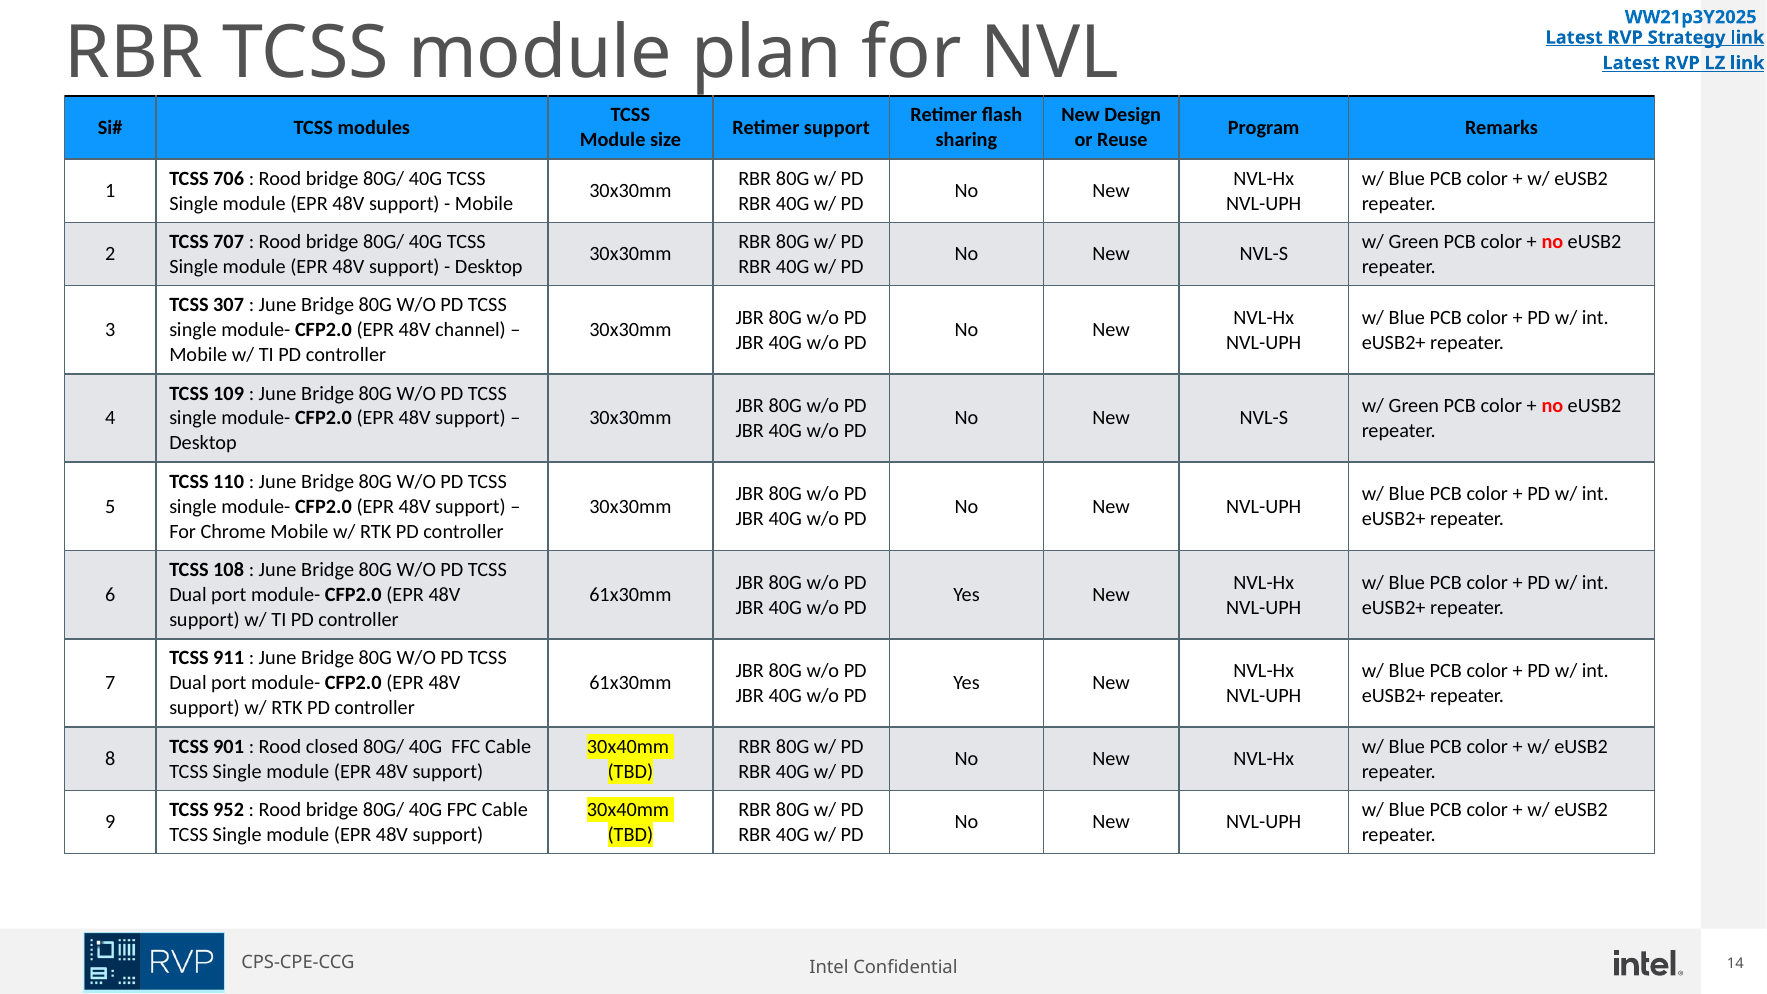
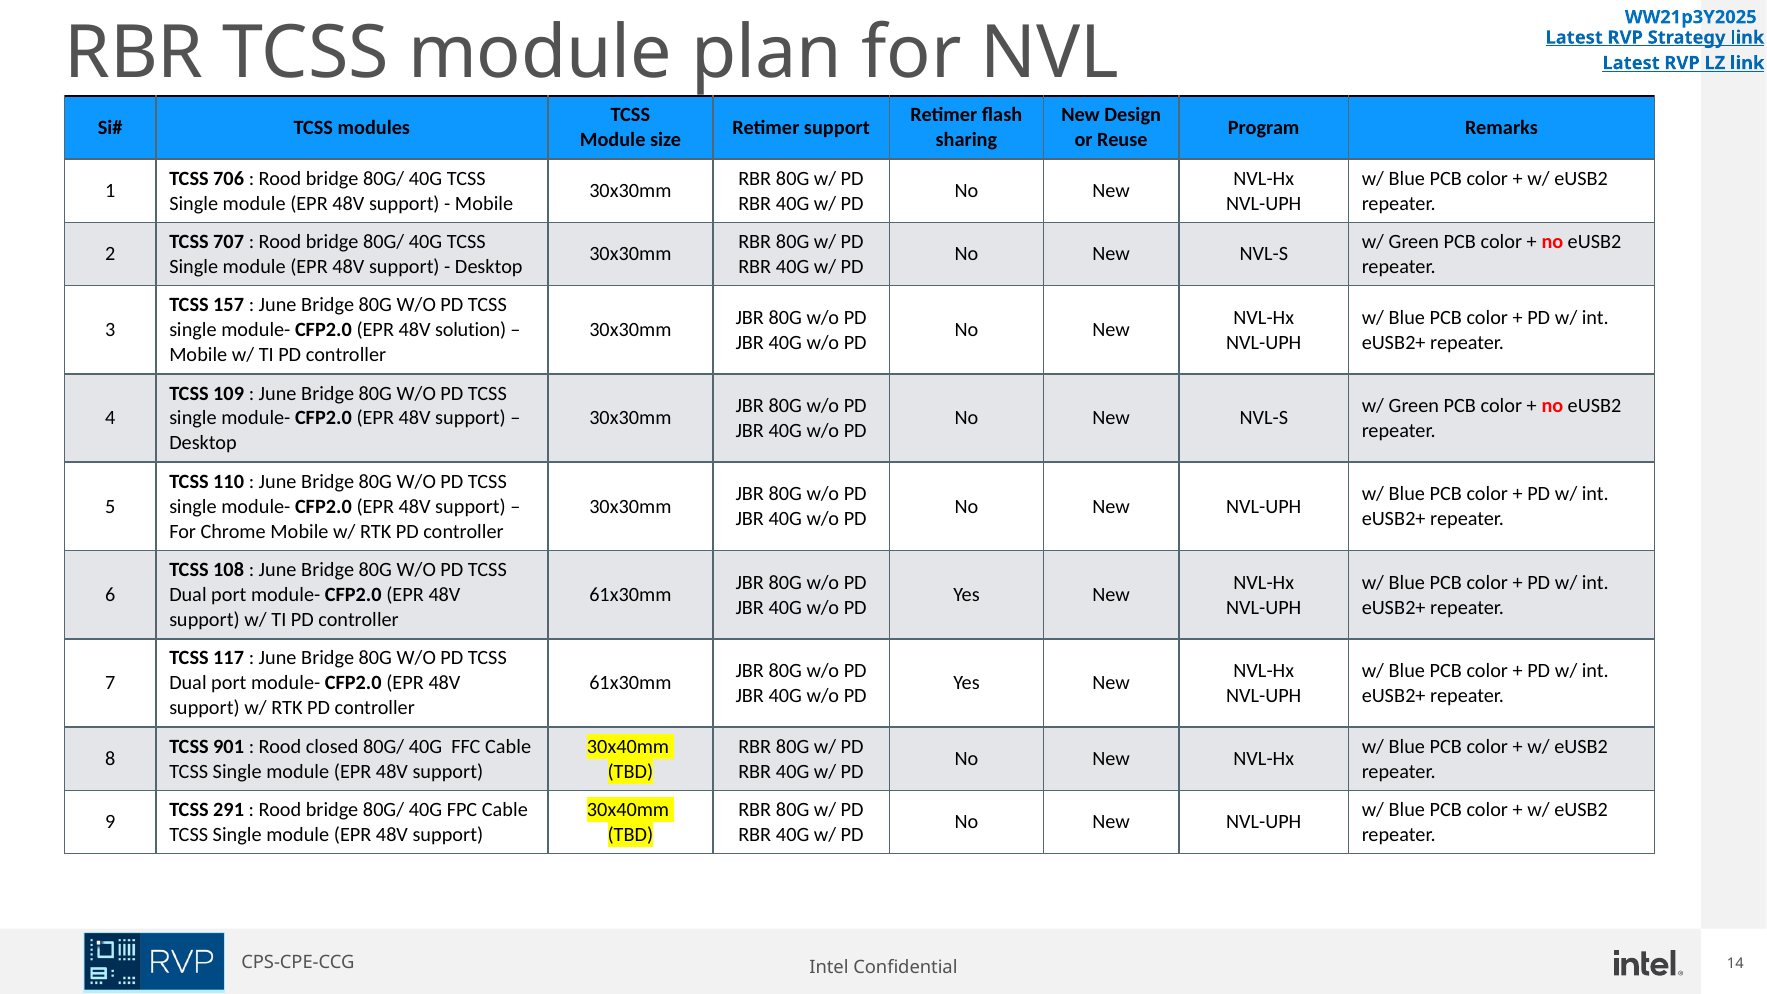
307: 307 -> 157 (229, 305)
channel: channel -> solution (471, 330)
911: 911 -> 117 (229, 658)
952: 952 -> 291 (229, 810)
